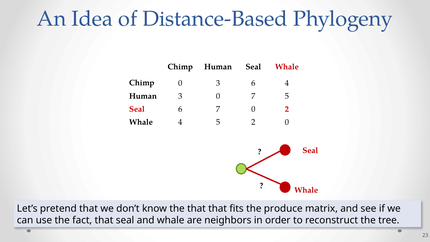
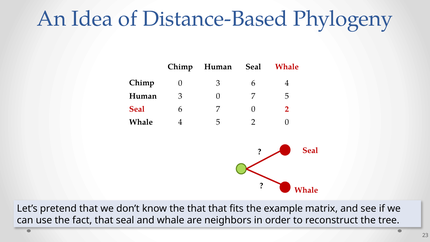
produce: produce -> example (283, 208)
